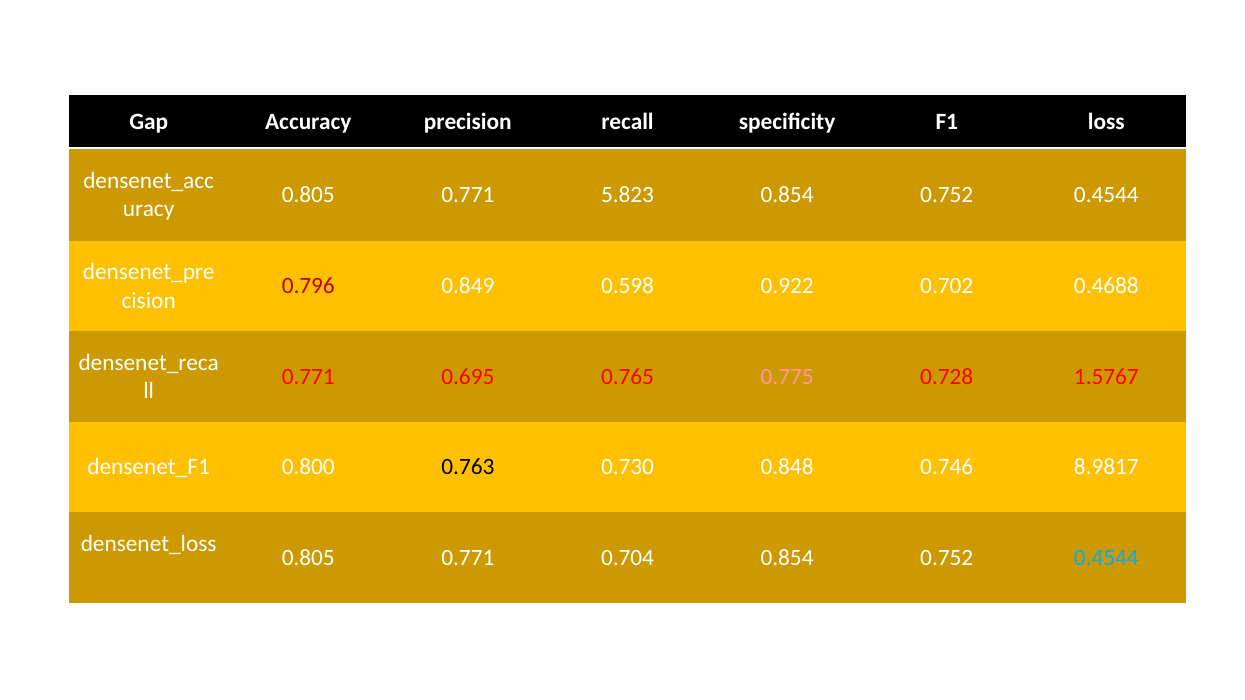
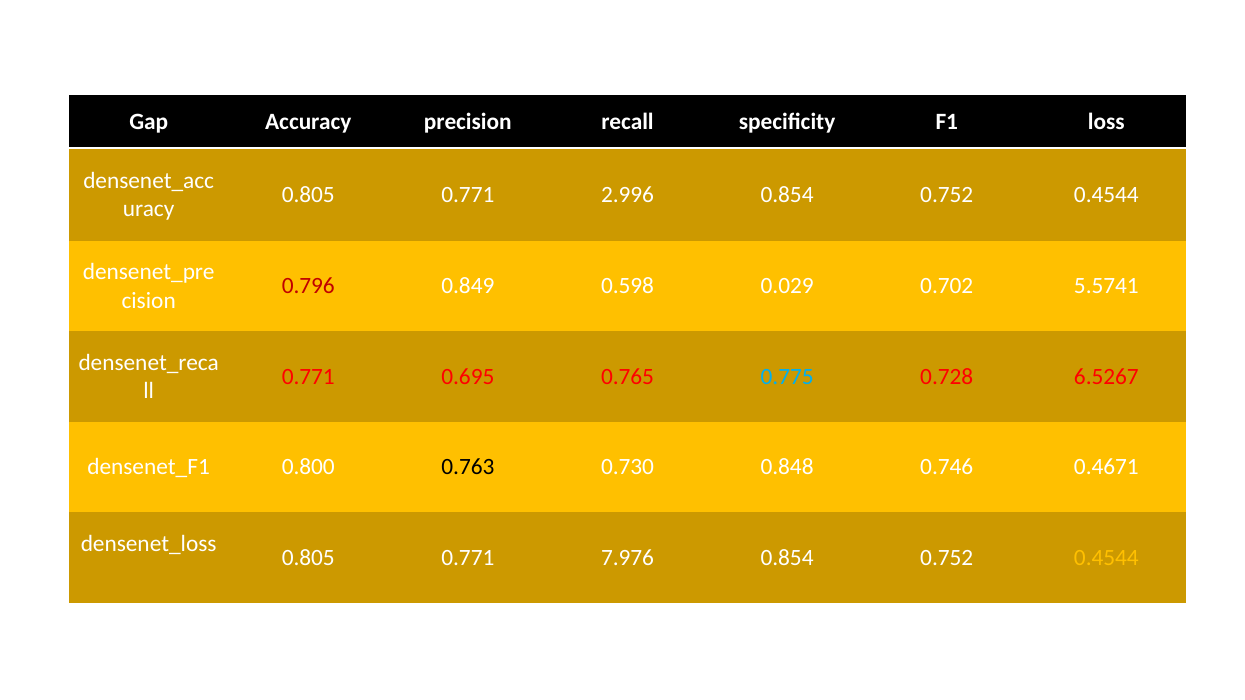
5.823: 5.823 -> 2.996 (628, 195)
0.922: 0.922 -> 0.029 (787, 286)
0.4688: 0.4688 -> 5.5741 (1106, 286)
0.775 colour: pink -> light blue (787, 377)
1.5767: 1.5767 -> 6.5267 (1106, 377)
8.9817: 8.9817 -> 0.4671 (1106, 467)
0.704: 0.704 -> 7.976 (628, 558)
0.4544 colour: light blue -> yellow (1106, 558)
